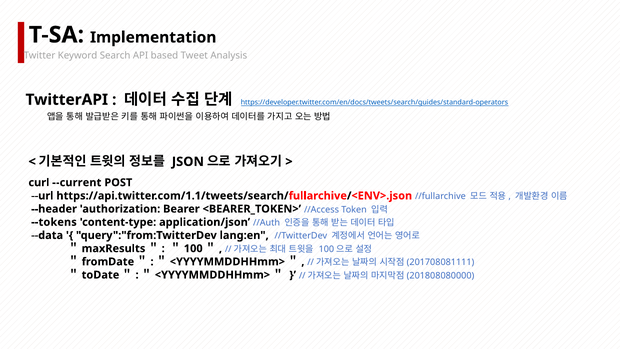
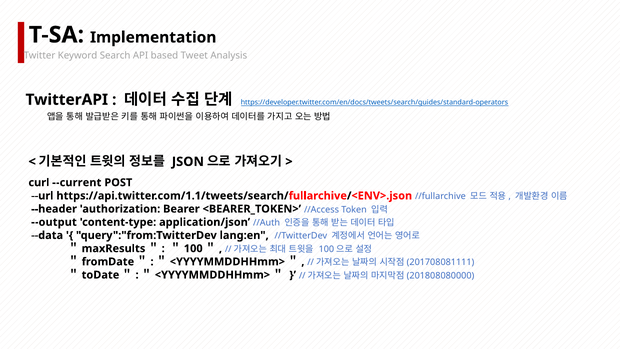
--tokens: --tokens -> --output (54, 222)
